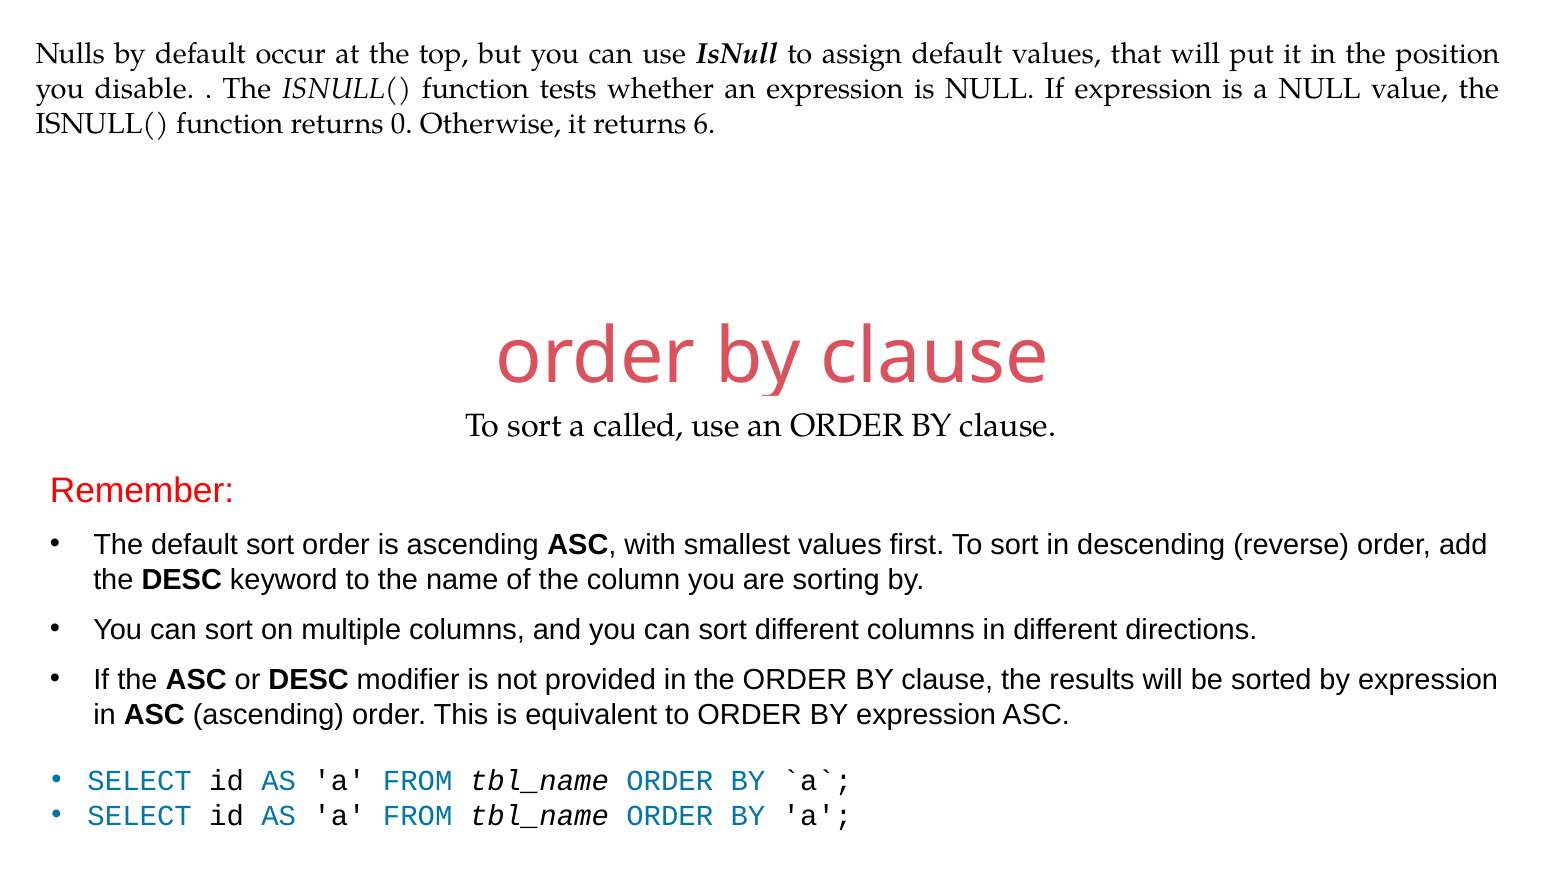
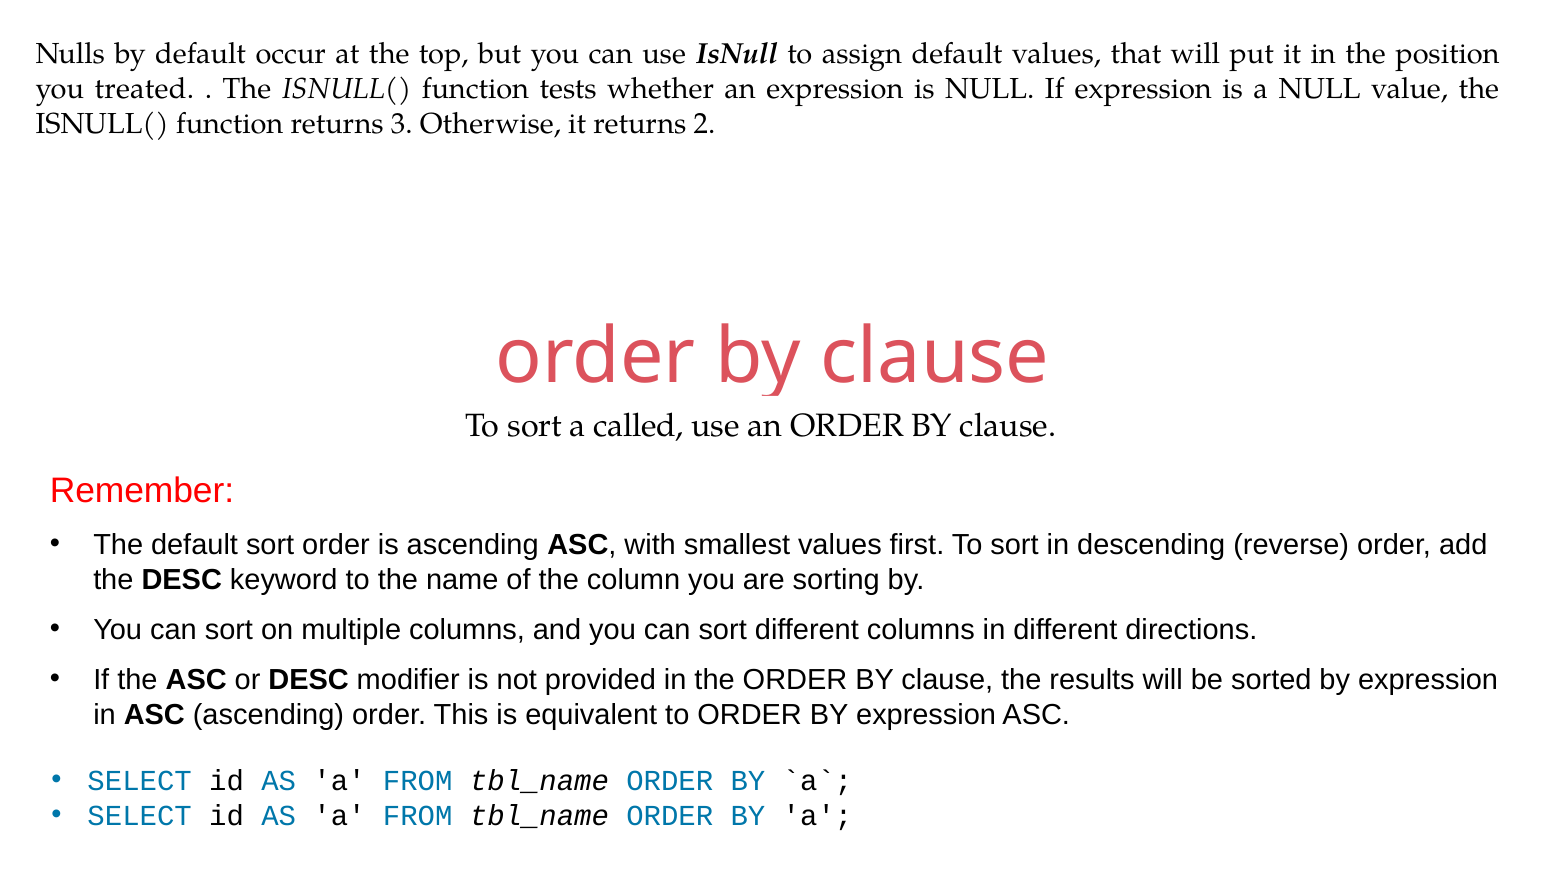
disable: disable -> treated (144, 89)
0: 0 -> 3 (402, 124)
6: 6 -> 2 (705, 124)
